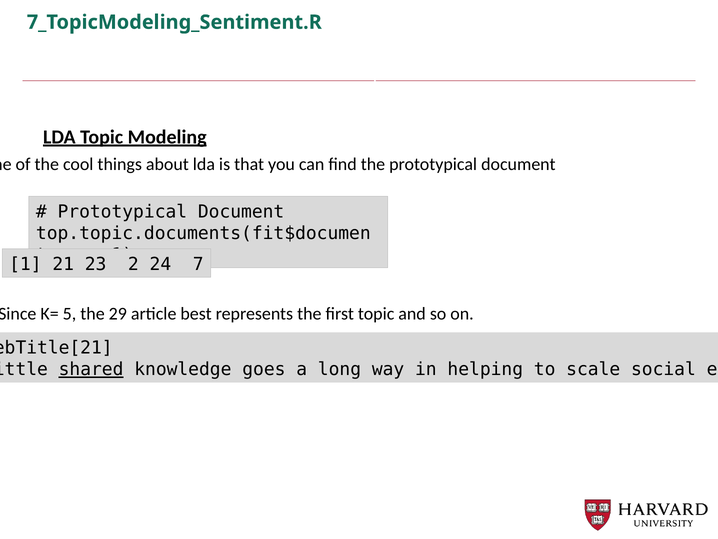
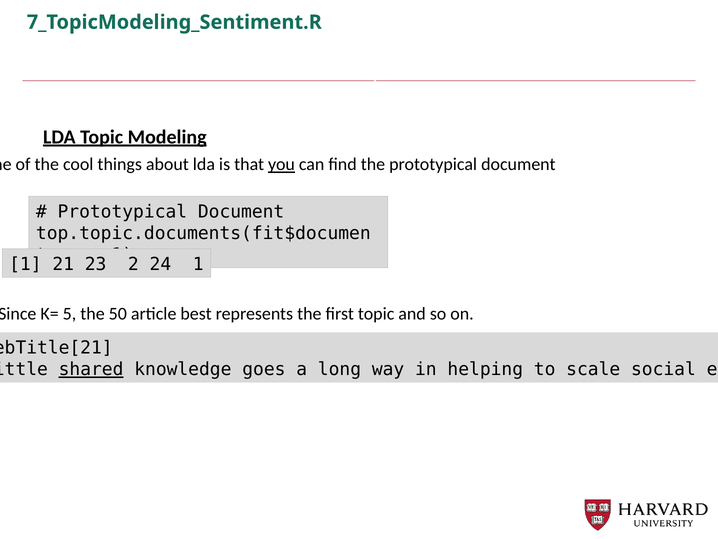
you underline: none -> present (281, 164)
24 7: 7 -> 1 (198, 264)
29: 29 -> 50 (118, 313)
